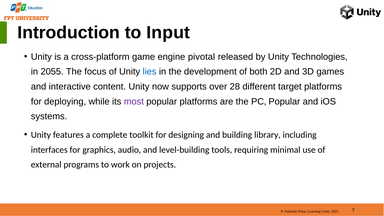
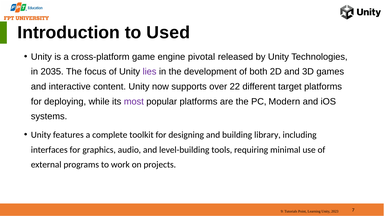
Input: Input -> Used (168, 32)
2055: 2055 -> 2035 (52, 72)
lies colour: blue -> purple (150, 72)
28: 28 -> 22 (235, 87)
PC Popular: Popular -> Modern (284, 101)
